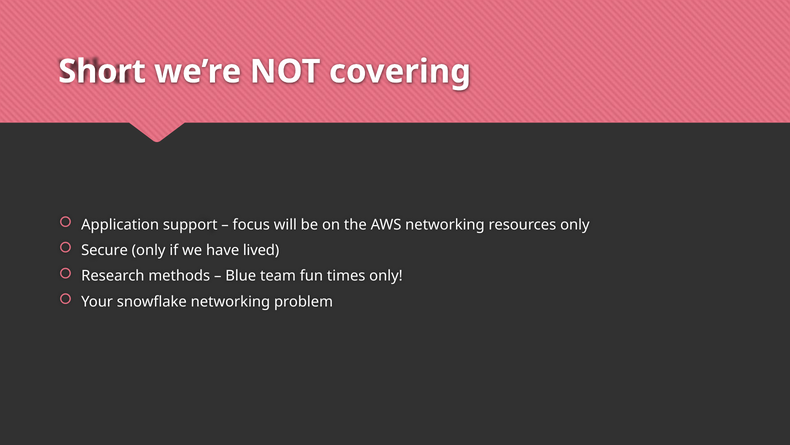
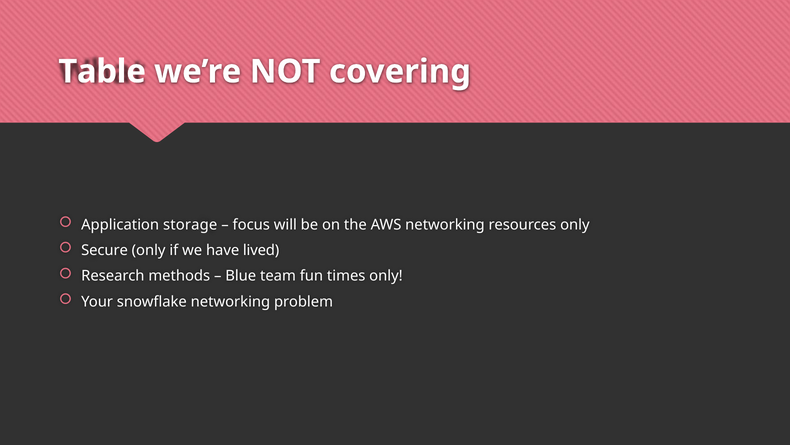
Short: Short -> Table (102, 71)
support: support -> storage (190, 224)
